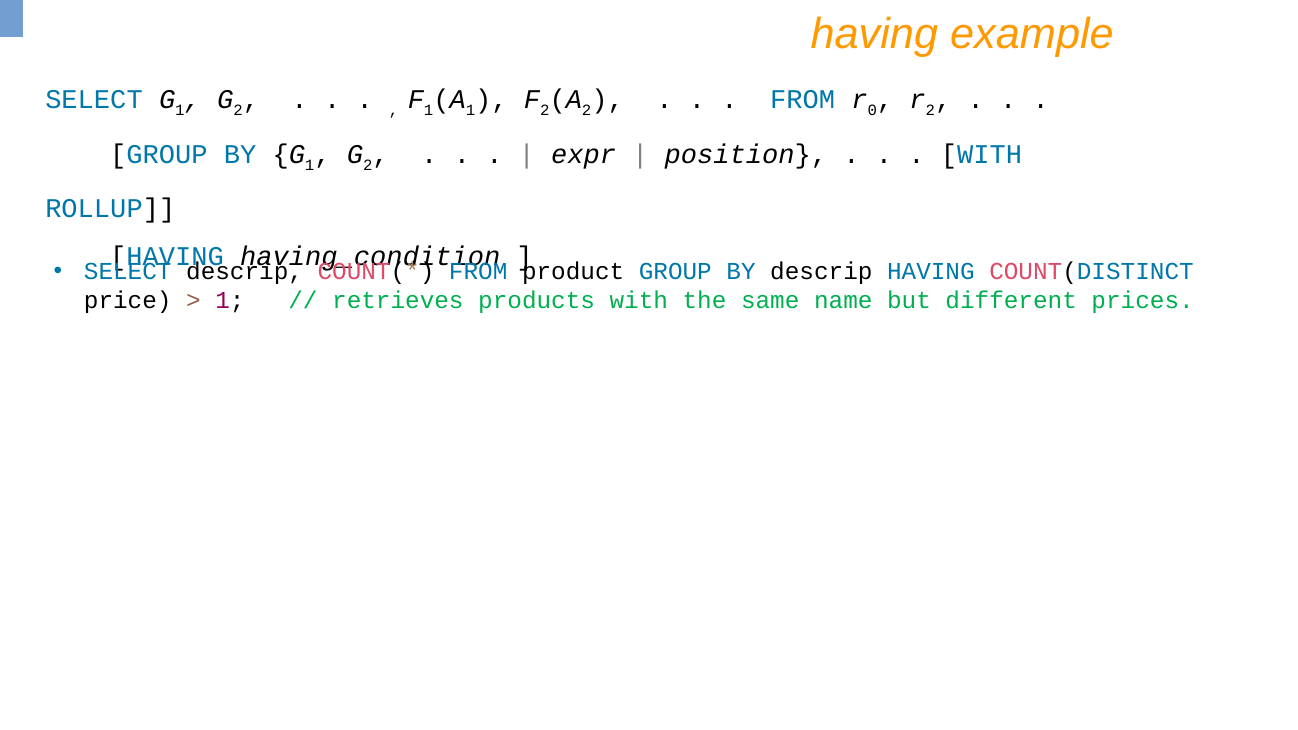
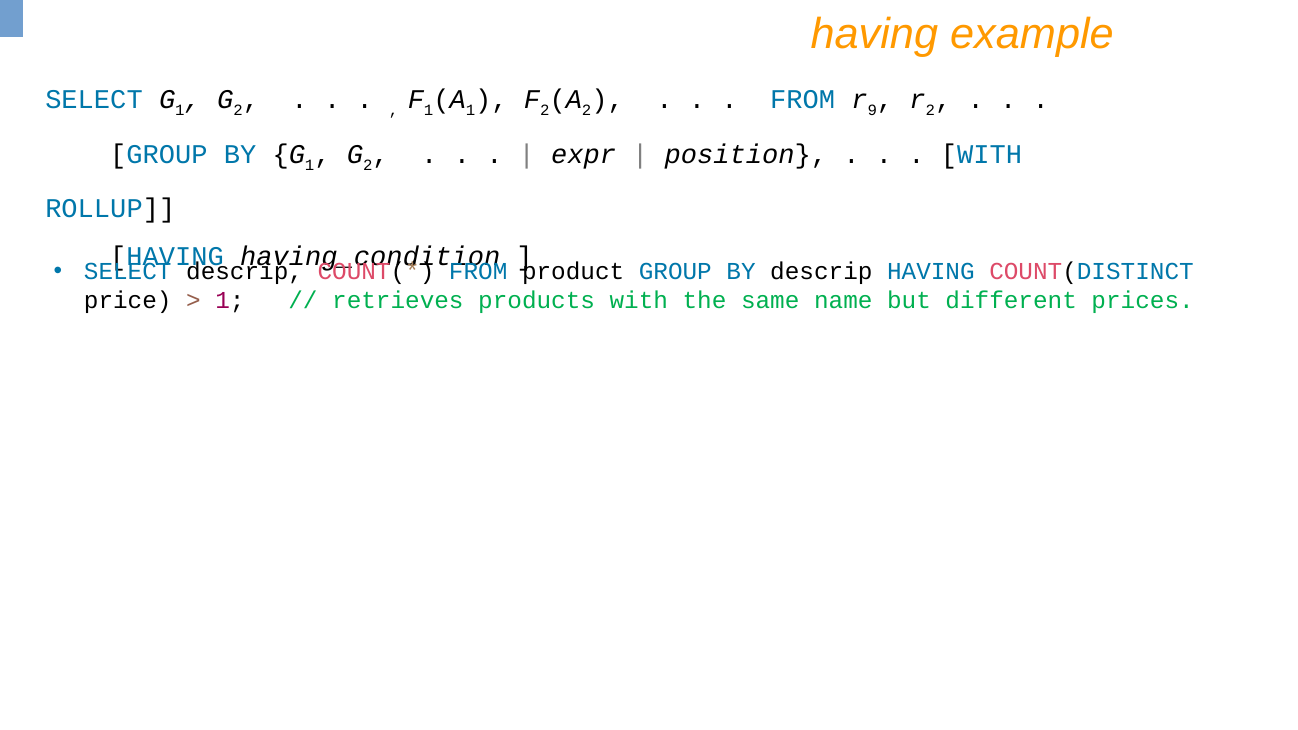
0: 0 -> 9 (872, 110)
